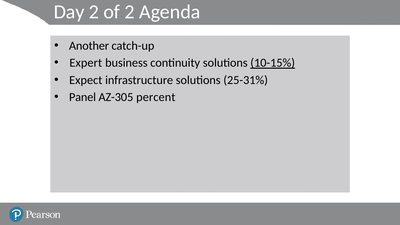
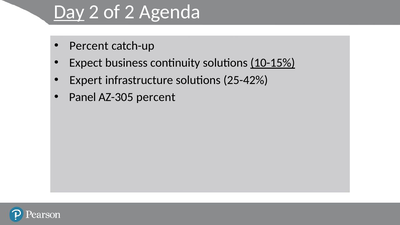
Day underline: none -> present (69, 12)
Another: Another -> Percent (89, 46)
Expert: Expert -> Expect (86, 63)
Expect: Expect -> Expert (86, 80)
25-31%: 25-31% -> 25-42% (246, 80)
